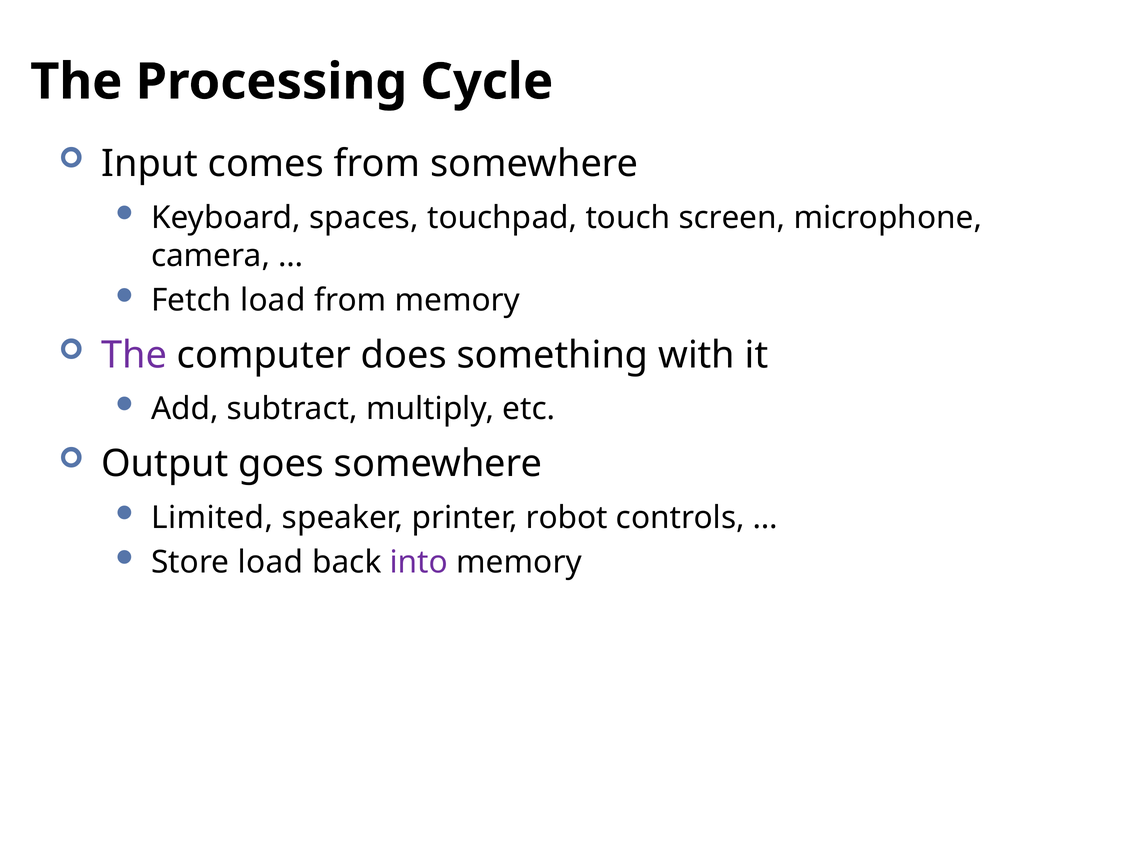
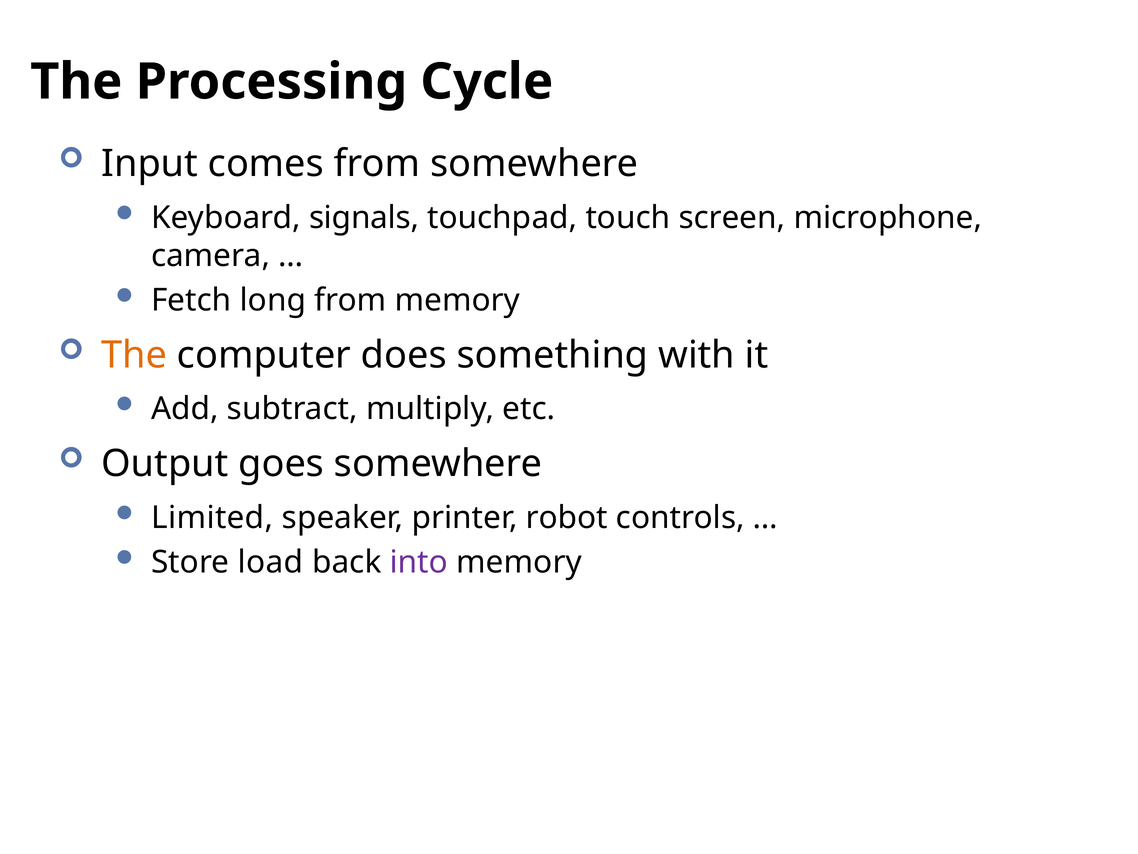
spaces: spaces -> signals (364, 218)
Fetch load: load -> long (273, 300)
The colour: purple -> orange (134, 355)
